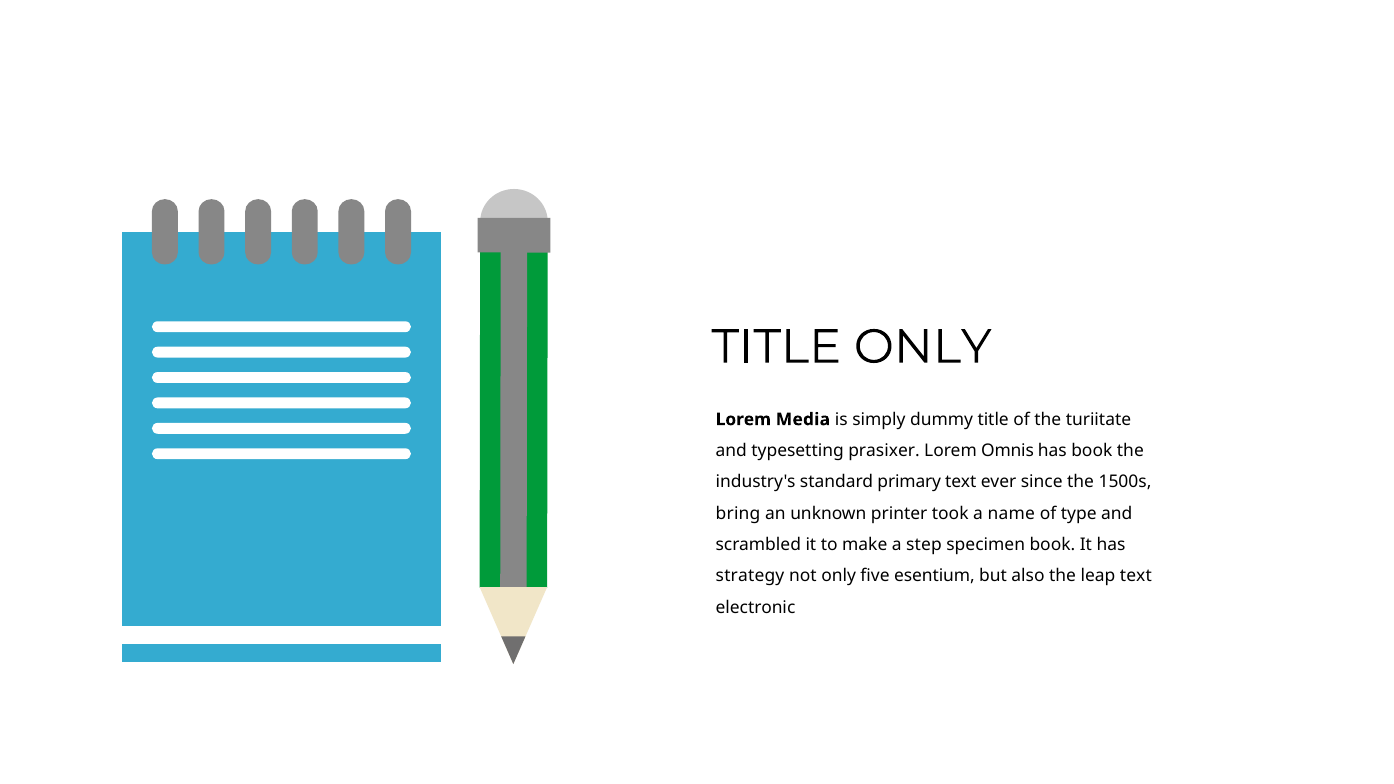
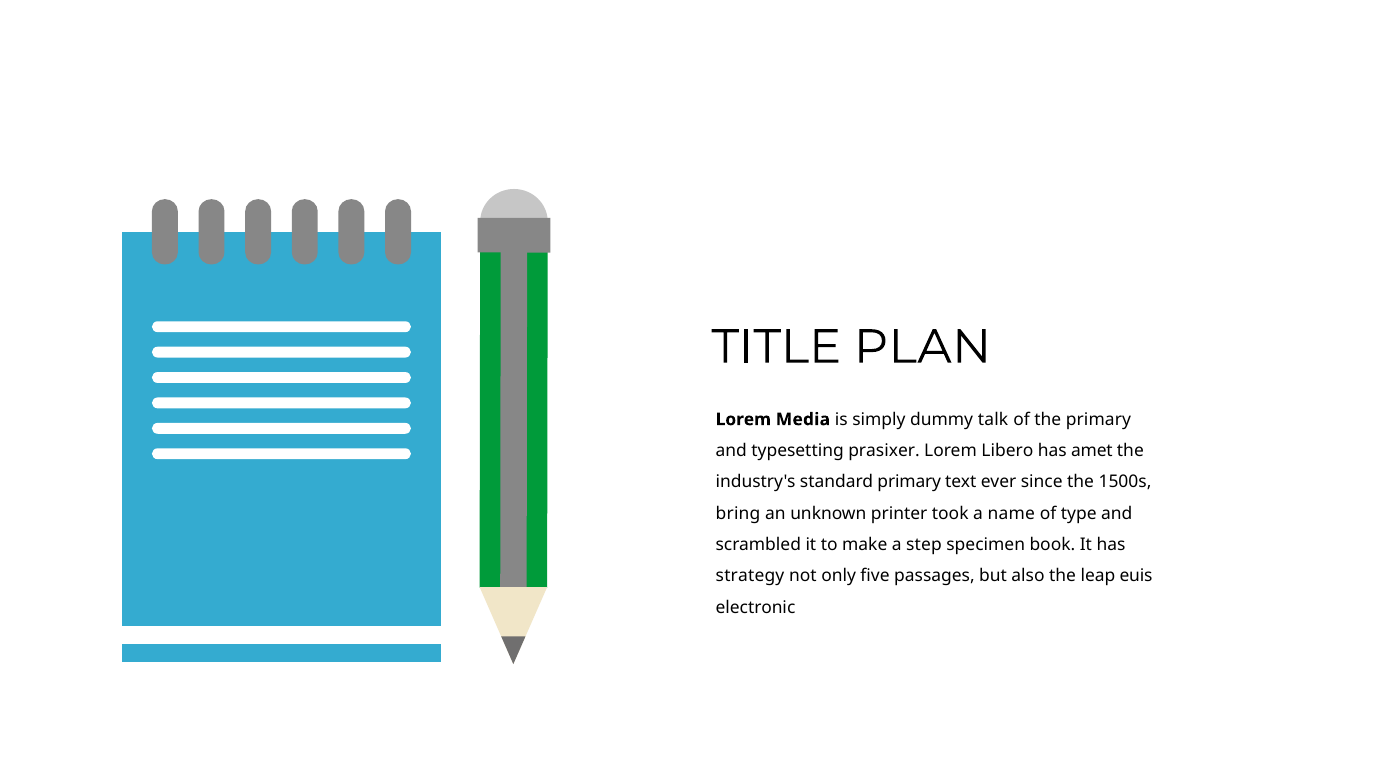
TITLE ONLY: ONLY -> PLAN (922, 347)
dummy title: title -> talk (993, 419)
the turiitate: turiitate -> primary (1098, 419)
Omnis: Omnis -> Libero (1007, 451)
has book: book -> amet (1092, 451)
esentium: esentium -> passages (934, 576)
leap text: text -> euis (1136, 576)
